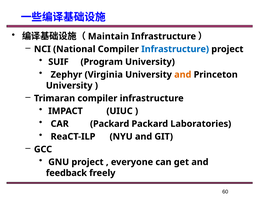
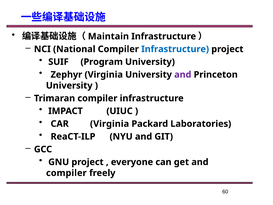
and colour: orange -> purple (183, 75)
CAR Packard: Packard -> Virginia (110, 124)
feedback: feedback -> compiler (66, 173)
